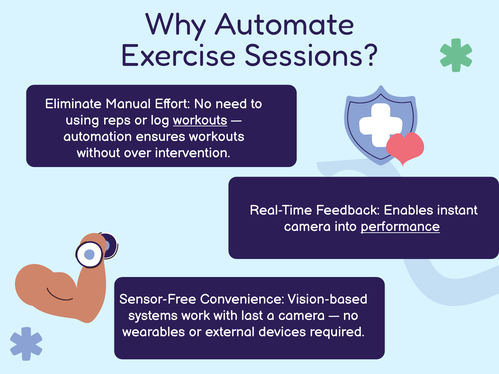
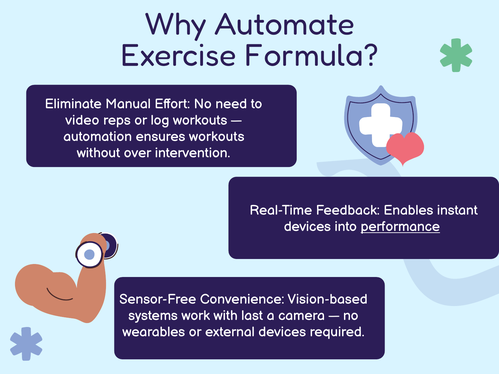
Sessions: Sessions -> Formula (311, 55)
using: using -> video (82, 120)
workouts underline: present -> none (200, 120)
camera: camera -> devices (307, 227)
